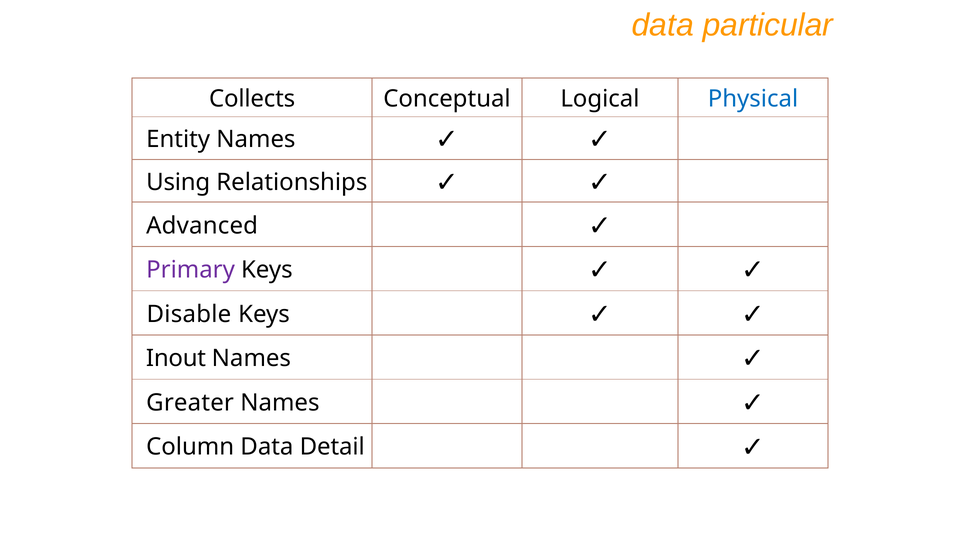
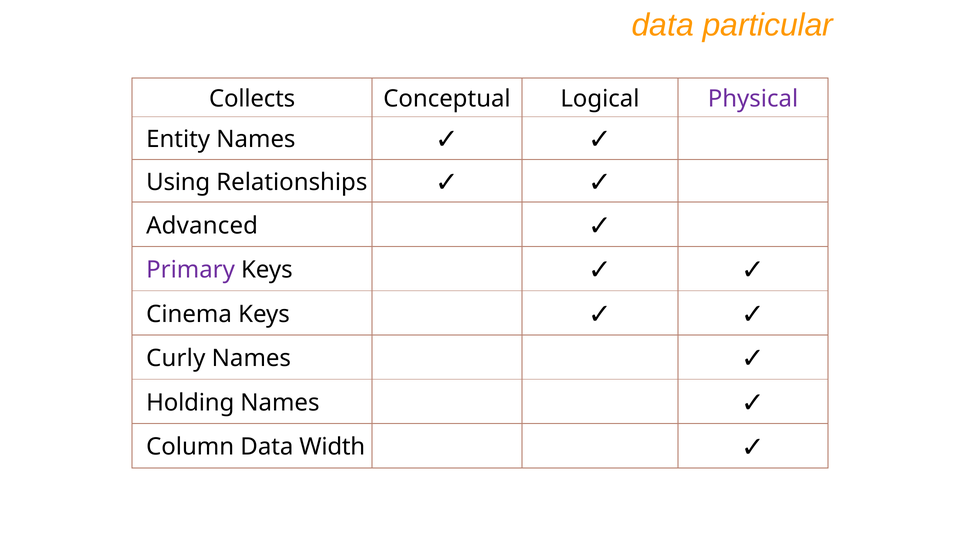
Physical colour: blue -> purple (753, 99)
Disable: Disable -> Cinema (189, 314)
Inout: Inout -> Curly (176, 359)
Greater: Greater -> Holding (190, 403)
Detail: Detail -> Width (332, 447)
